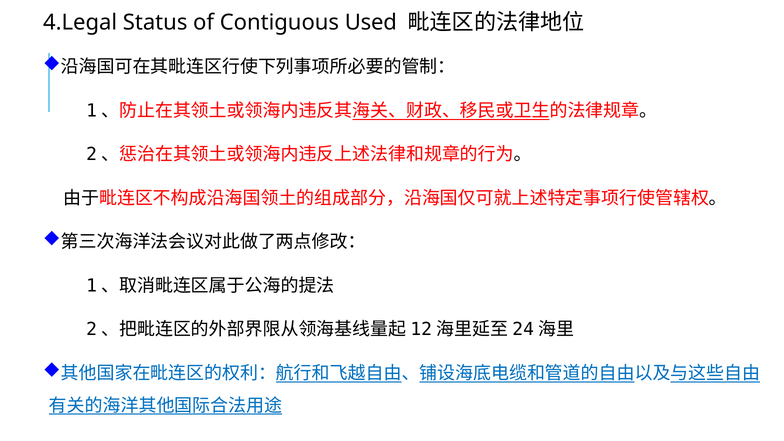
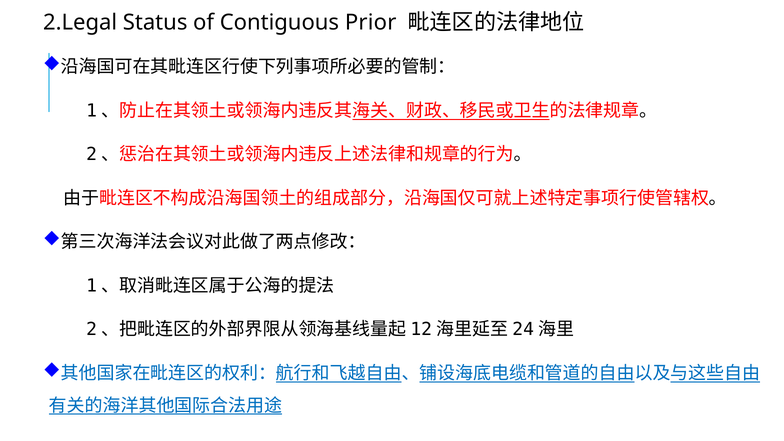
4.Legal: 4.Legal -> 2.Legal (80, 22)
Used: Used -> Prior (371, 22)
